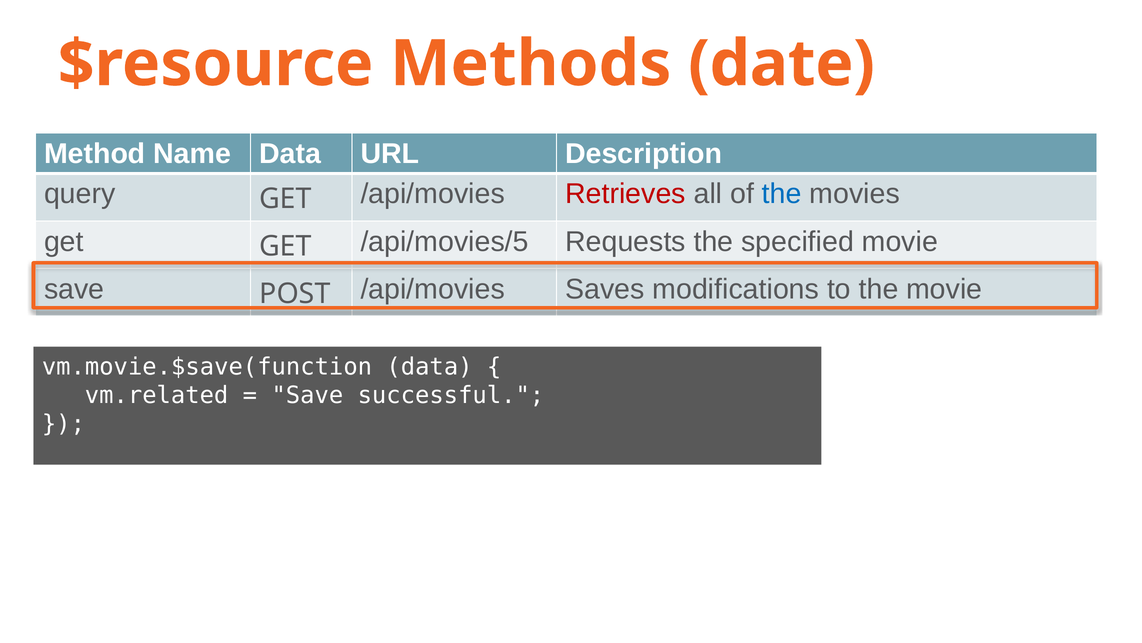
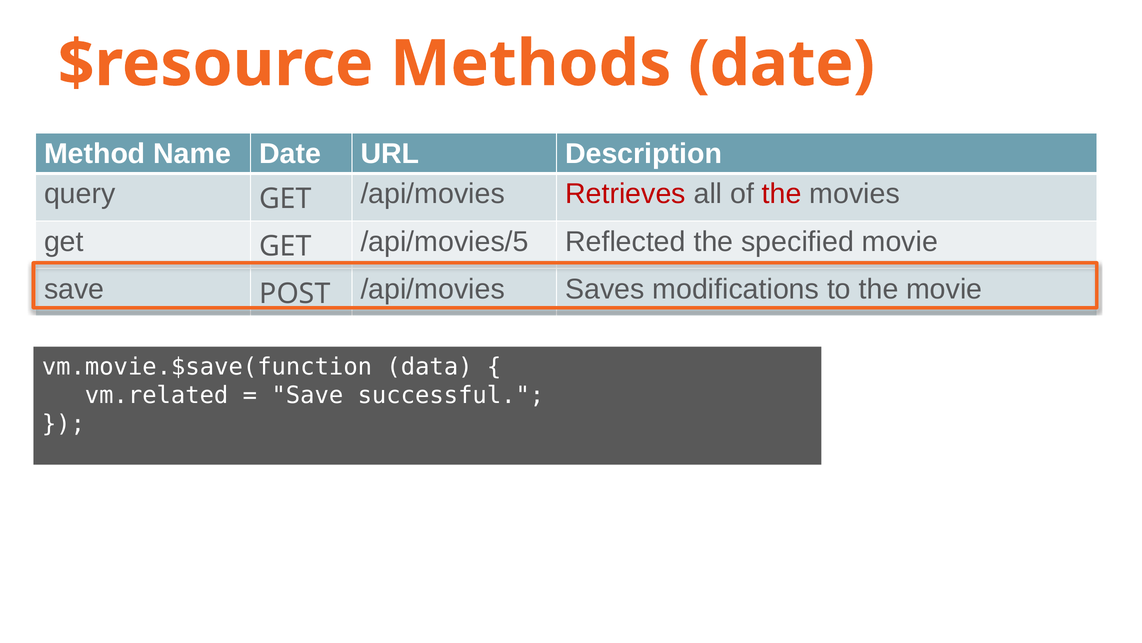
Name Data: Data -> Date (290, 153)
the colour: blue -> red (782, 194)
Requests: Requests -> Reflected (625, 241)
